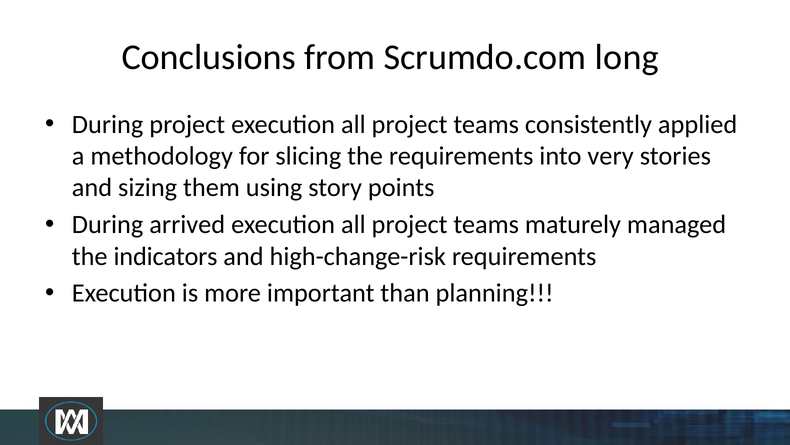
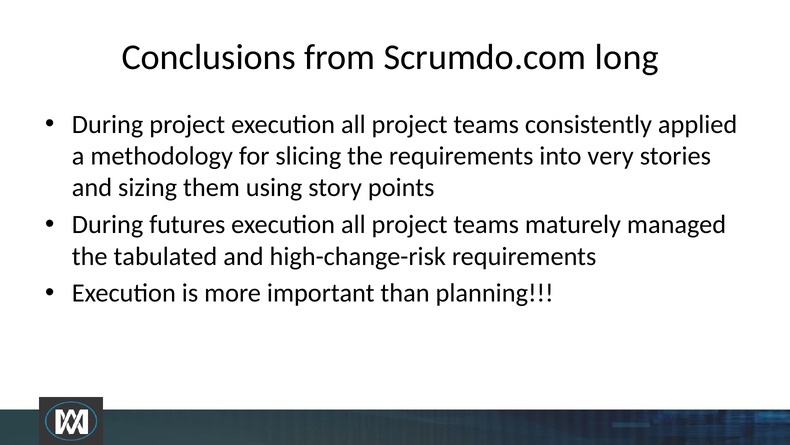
arrived: arrived -> futures (187, 224)
indicators: indicators -> tabulated (165, 256)
